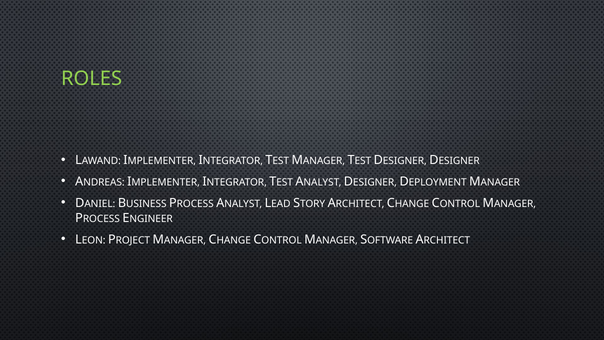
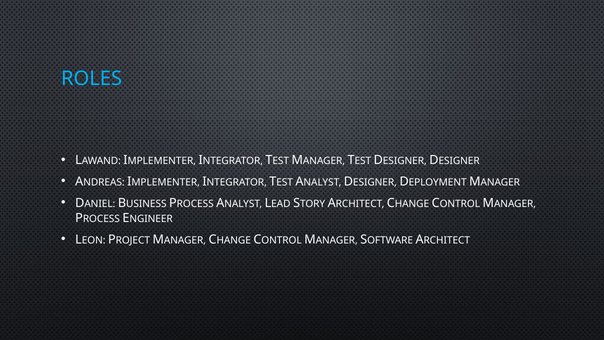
ROLES colour: light green -> light blue (92, 79)
